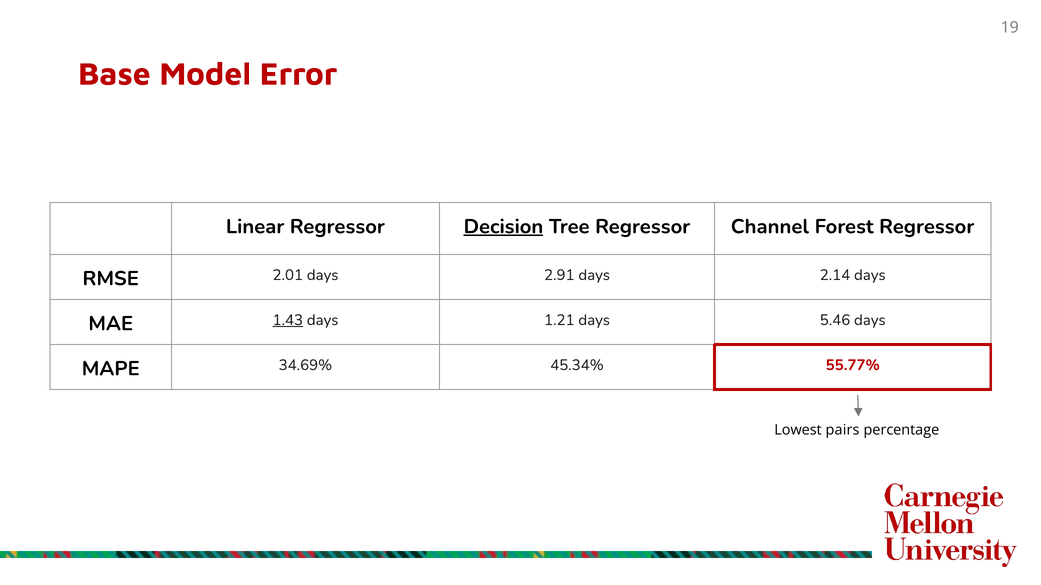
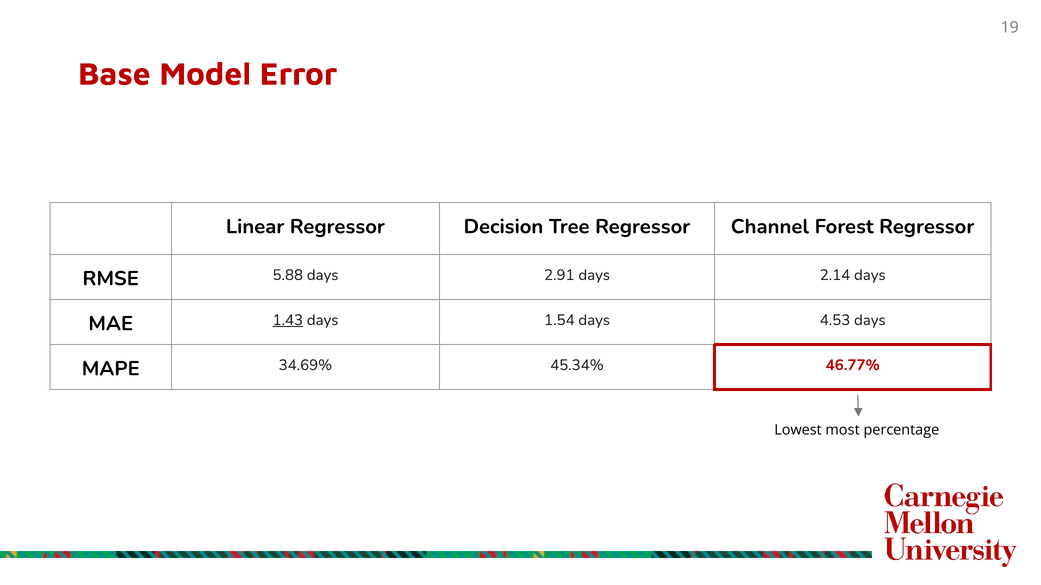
Decision underline: present -> none (503, 227)
2.01: 2.01 -> 5.88 (288, 275)
1.21: 1.21 -> 1.54 (559, 320)
5.46: 5.46 -> 4.53 (835, 320)
55.77%: 55.77% -> 46.77% (853, 365)
pairs: pairs -> most (843, 430)
